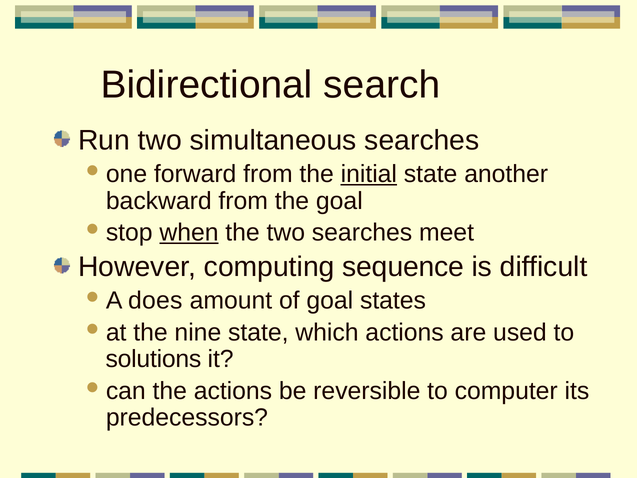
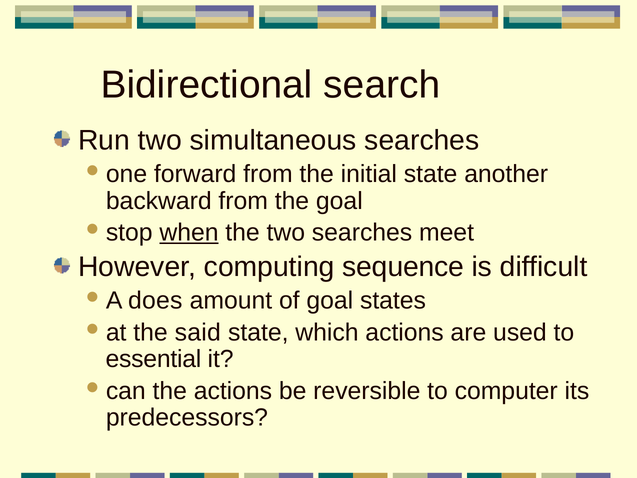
initial underline: present -> none (369, 174)
nine: nine -> said (198, 332)
solutions: solutions -> essential (153, 359)
